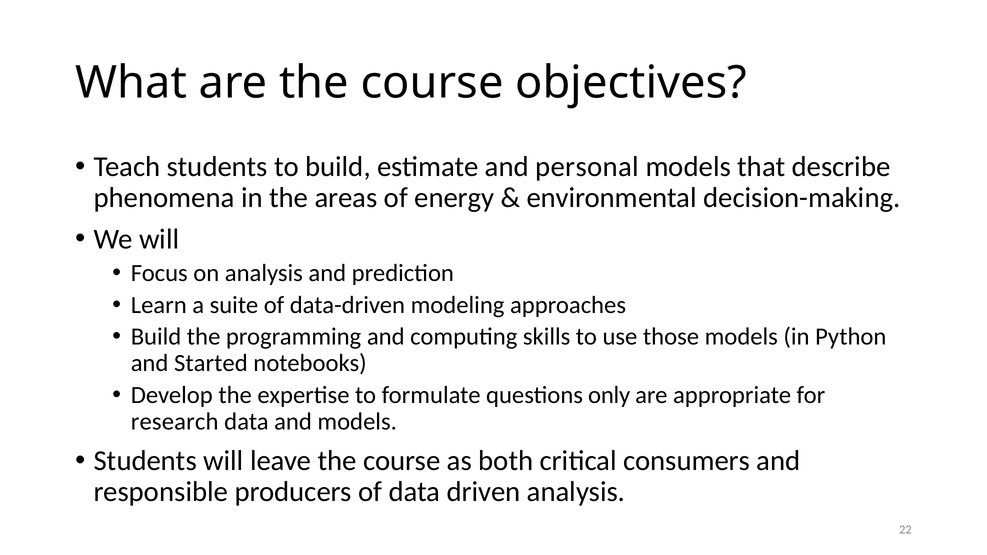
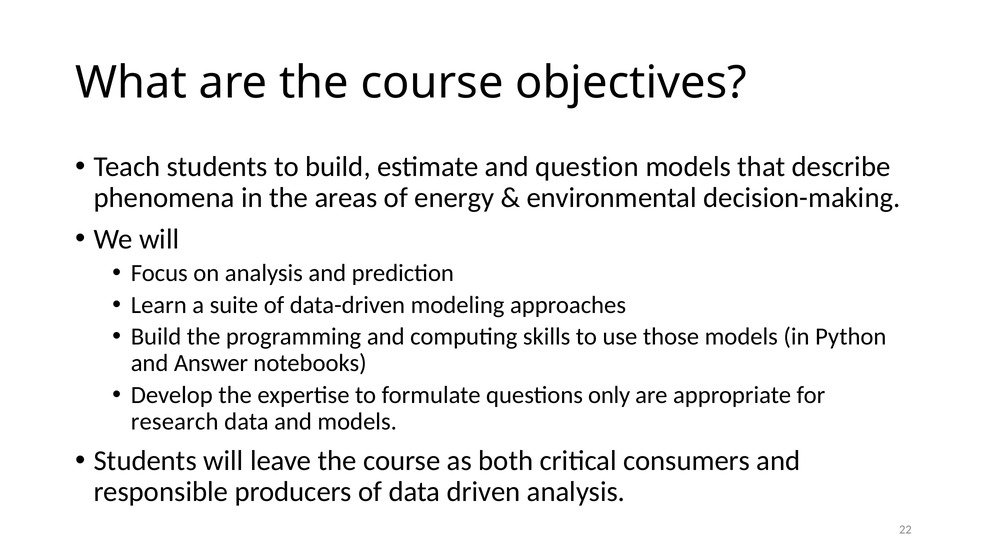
personal: personal -> question (587, 167)
Started: Started -> Answer (211, 363)
